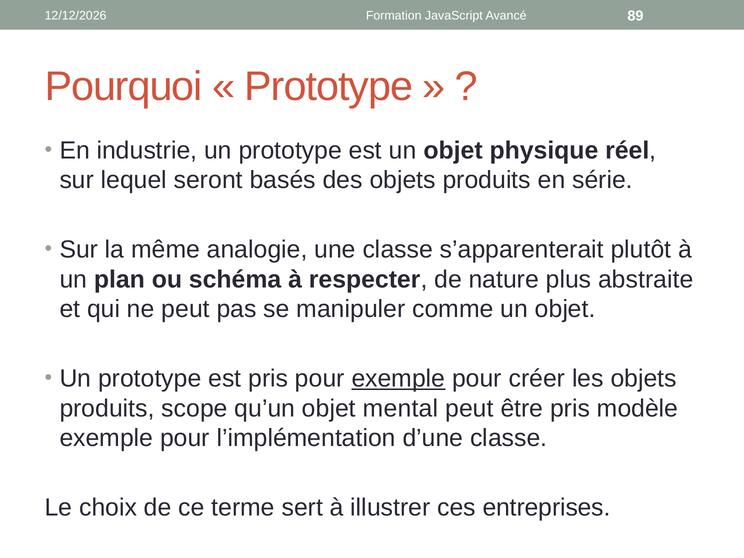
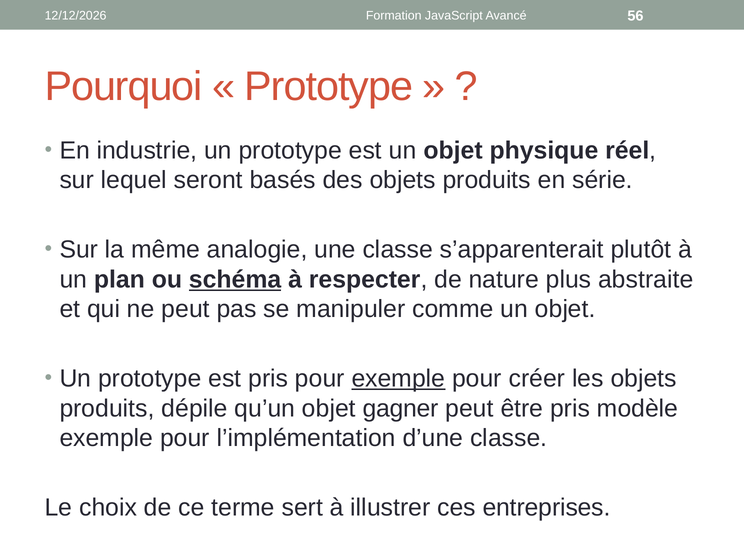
89: 89 -> 56 (635, 16)
schéma underline: none -> present (235, 279)
scope: scope -> dépile (195, 408)
mental: mental -> gagner (401, 408)
